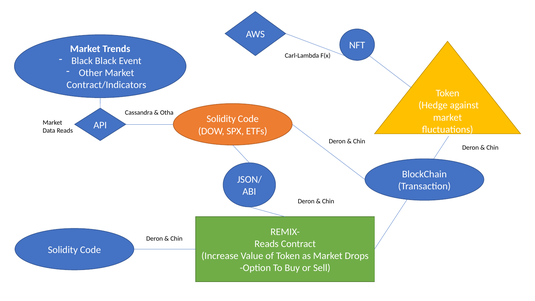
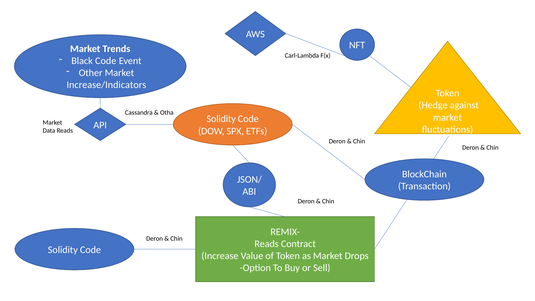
Black Black: Black -> Code (106, 61)
Contract/Indicators: Contract/Indicators -> Increase/Indicators (106, 85)
